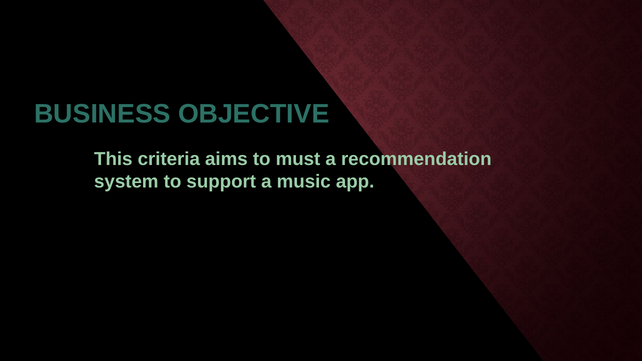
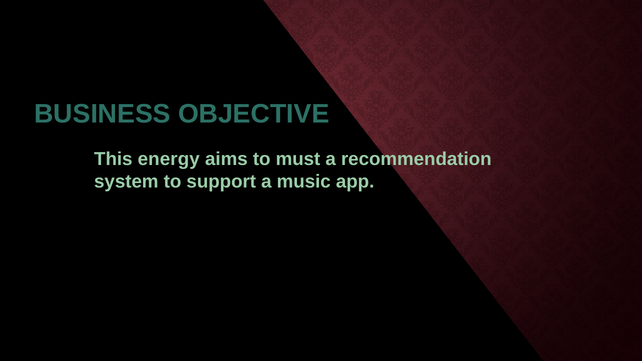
criteria: criteria -> energy (169, 159)
